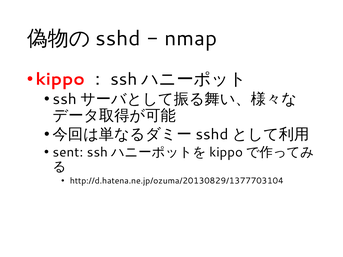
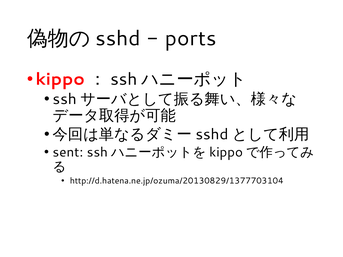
nmap: nmap -> ports (191, 38)
